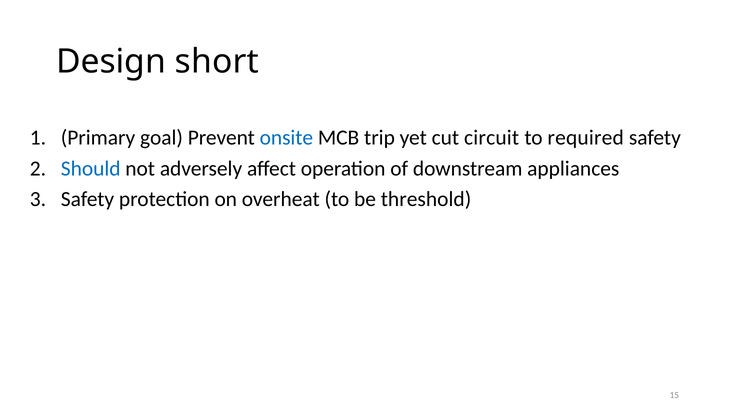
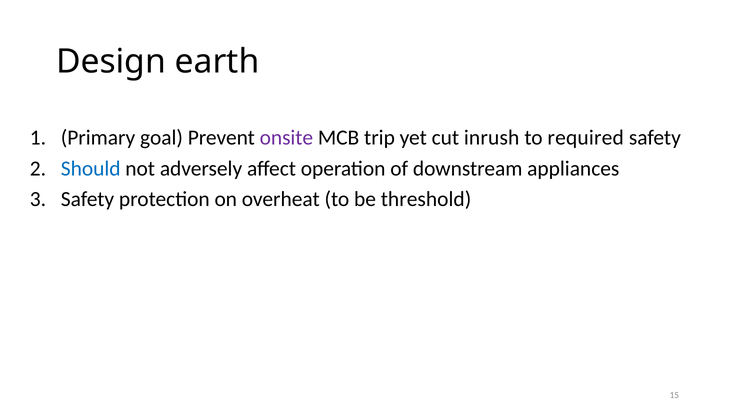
short: short -> earth (217, 62)
onsite colour: blue -> purple (286, 137)
circuit: circuit -> inrush (492, 137)
